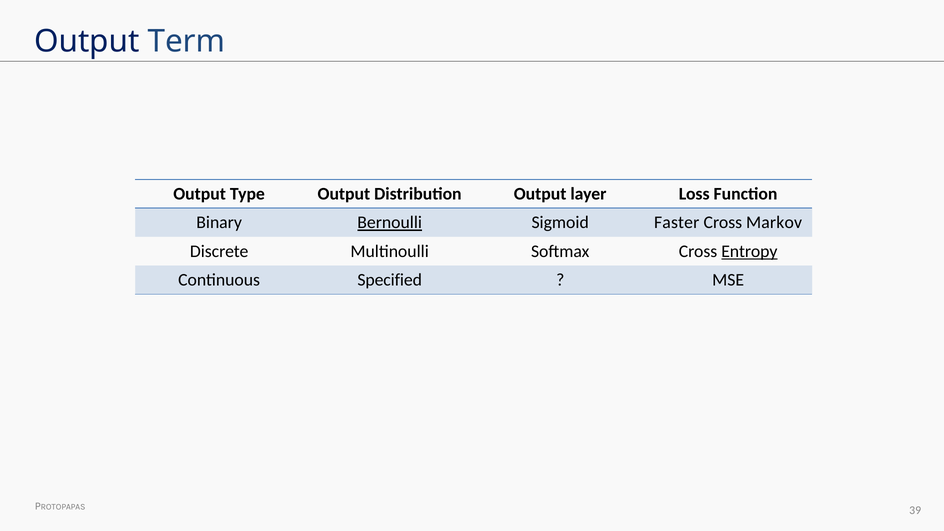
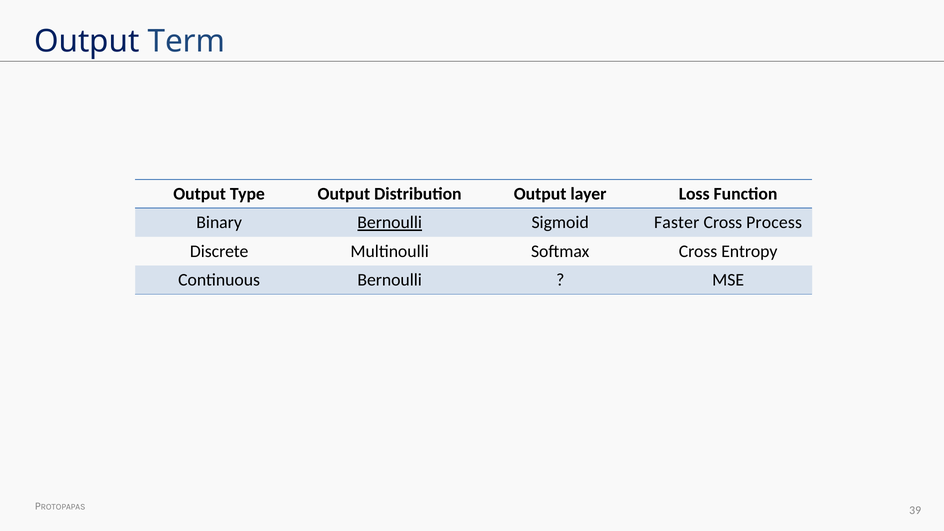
Markov: Markov -> Process (774, 223)
Entropy underline: present -> none (749, 251)
Continuous Specified: Specified -> Bernoulli (390, 280)
